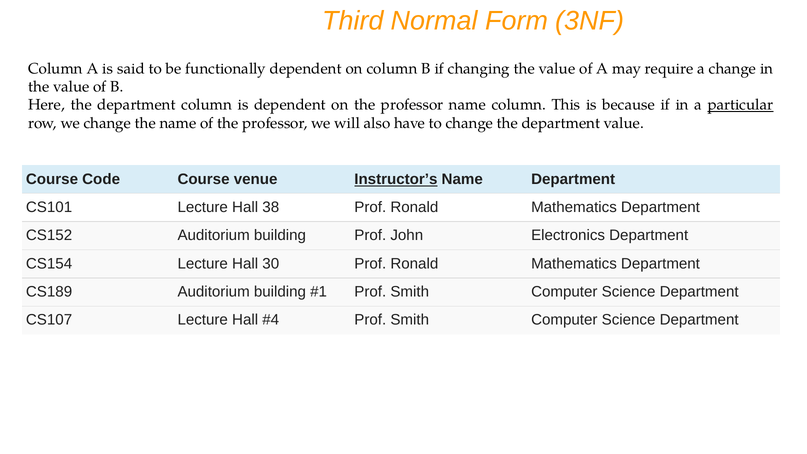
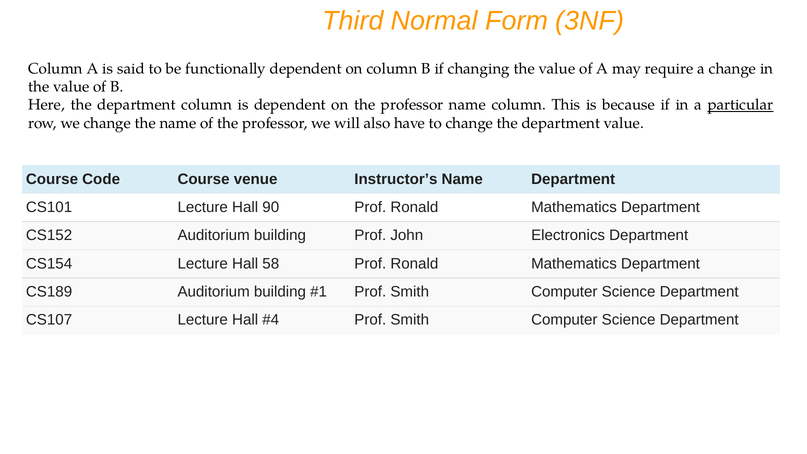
Instructor’s underline: present -> none (396, 179)
38: 38 -> 90 (271, 207)
30: 30 -> 58 (271, 263)
